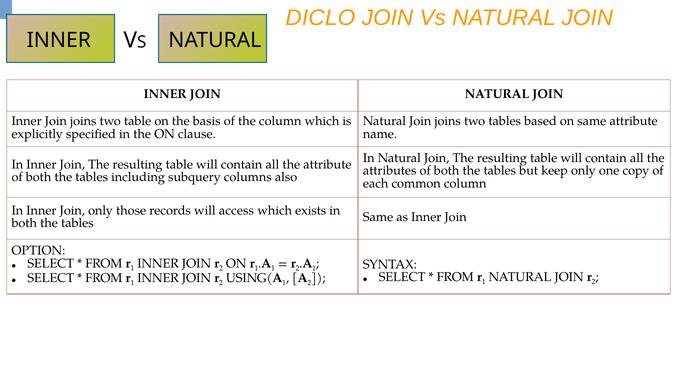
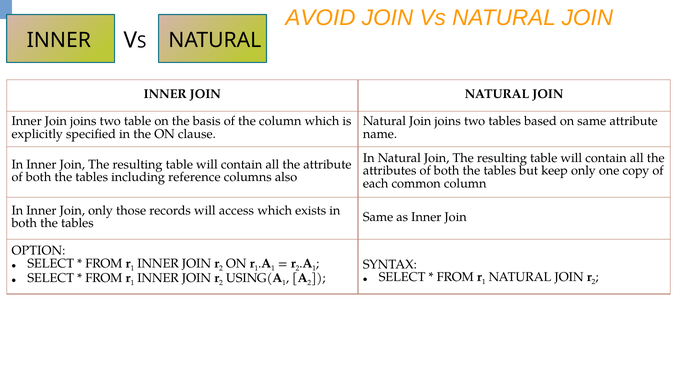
DICLO: DICLO -> AVOID (320, 18)
subquery: subquery -> reference (194, 177)
